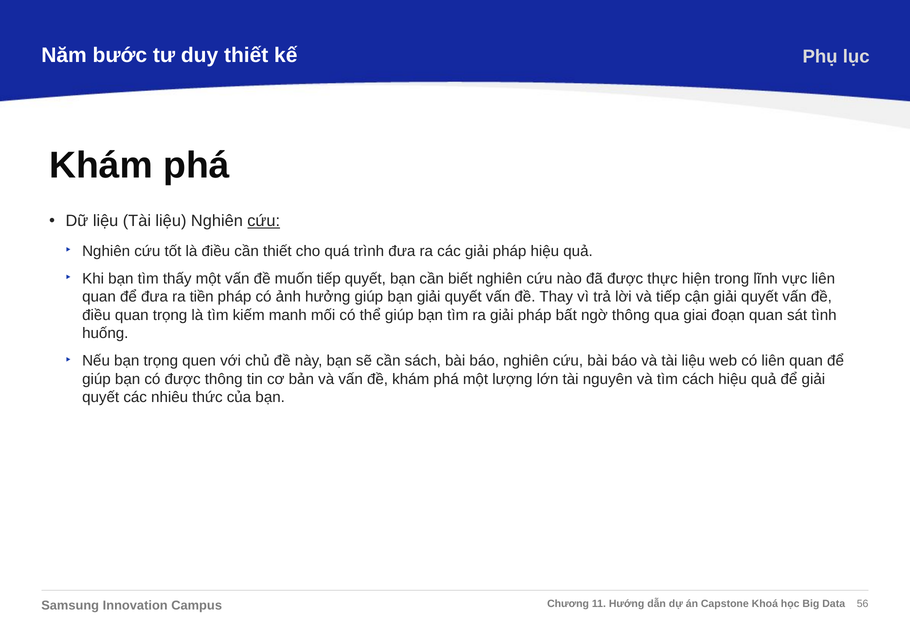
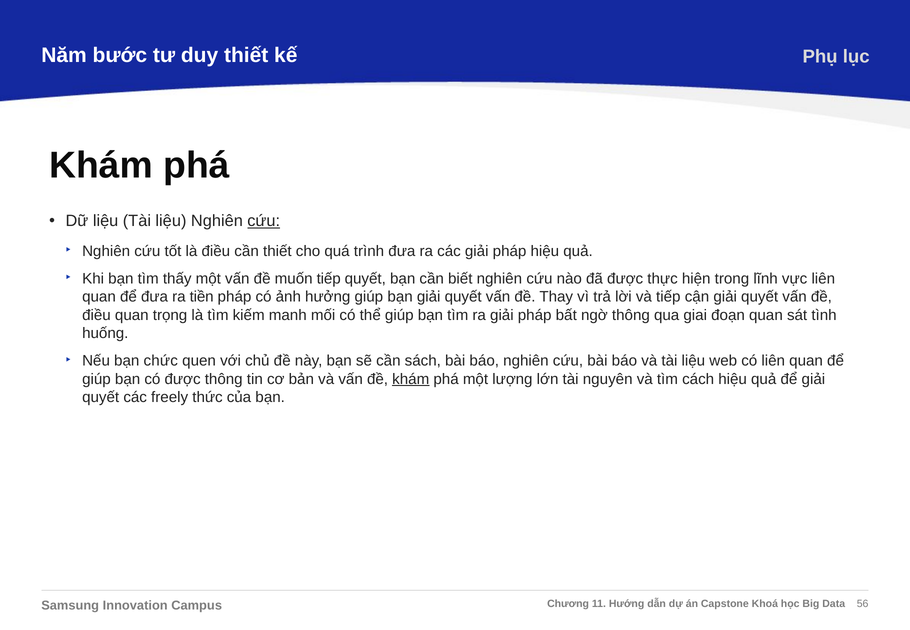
bạn trọng: trọng -> chức (161, 361)
khám underline: none -> present (411, 379)
nhiêu: nhiêu -> freely (170, 397)
